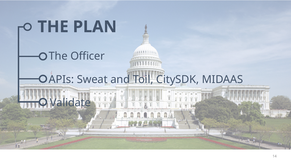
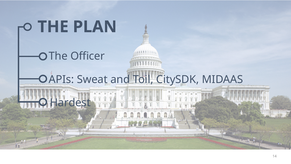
Validate: Validate -> Hardest (70, 102)
